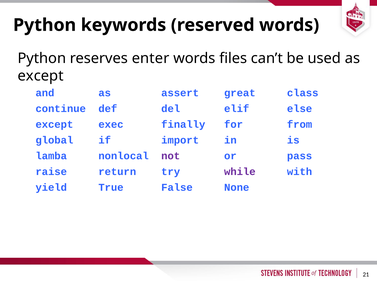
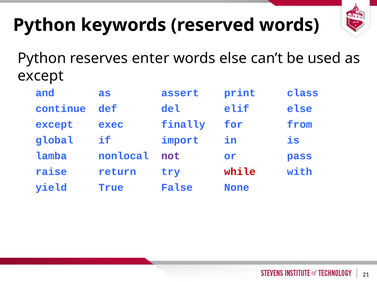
words files: files -> else (233, 58)
great: great -> print (240, 93)
while colour: purple -> red (240, 172)
